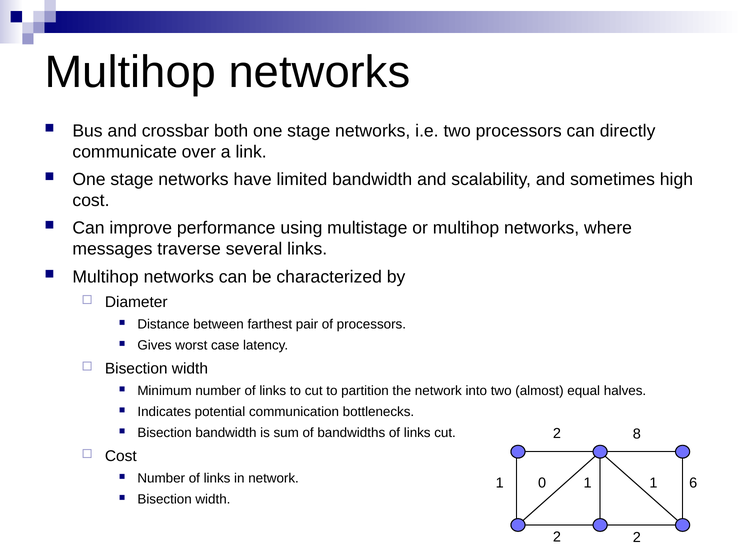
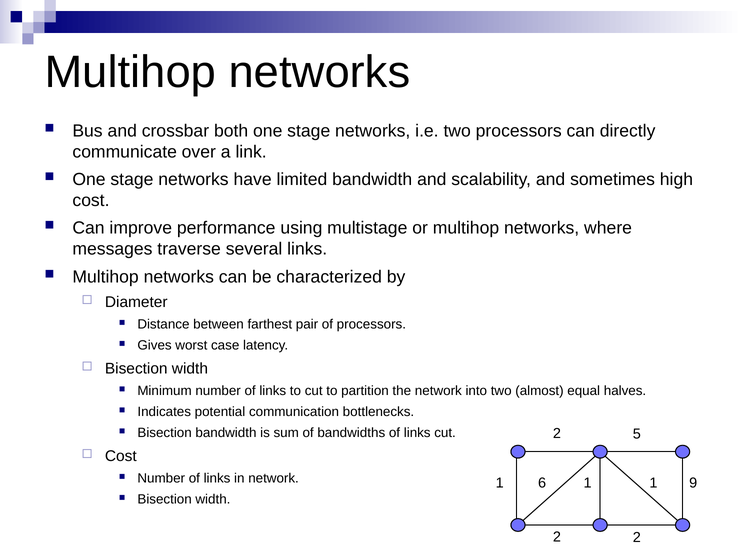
8: 8 -> 5 (637, 434)
0: 0 -> 6 (542, 483)
6: 6 -> 9 (693, 483)
